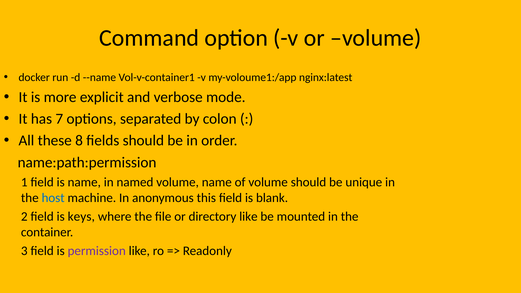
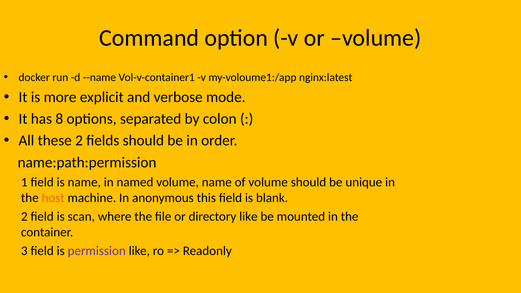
7: 7 -> 8 (59, 119)
these 8: 8 -> 2 (79, 141)
host colour: blue -> orange (53, 198)
keys: keys -> scan (81, 217)
